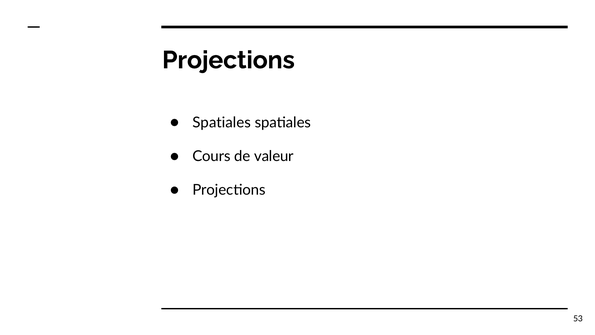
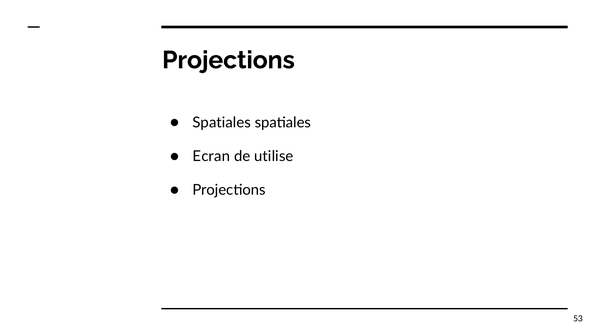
Cours: Cours -> Ecran (211, 156)
valeur: valeur -> utilise (274, 156)
